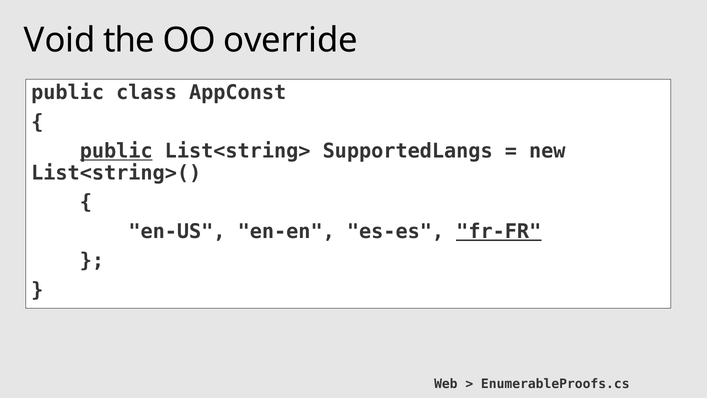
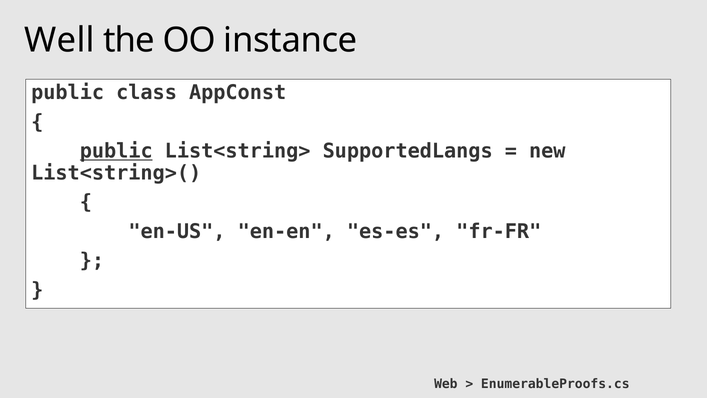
Void: Void -> Well (60, 40)
override: override -> instance (291, 40)
fr-FR underline: present -> none (499, 231)
